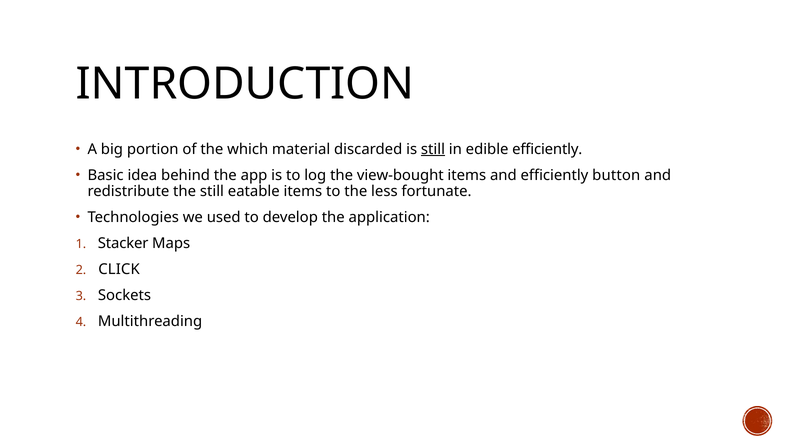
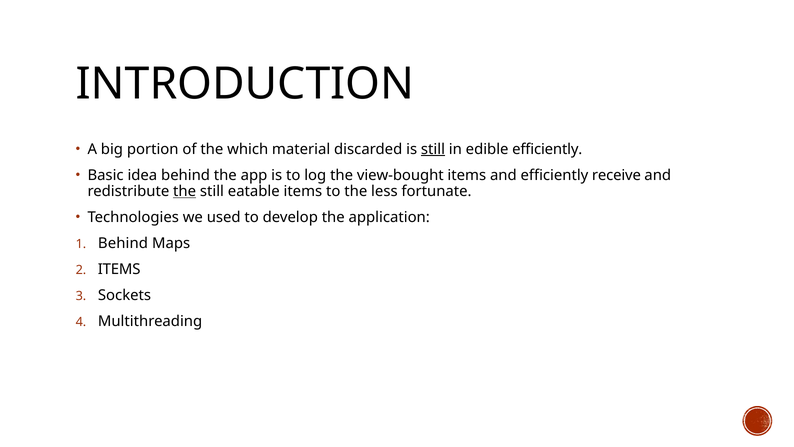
button: button -> receive (616, 175)
the underline: none -> present (185, 191)
Stacker: Stacker -> Behind (123, 243)
CLICK: CLICK -> ITEMS (119, 269)
